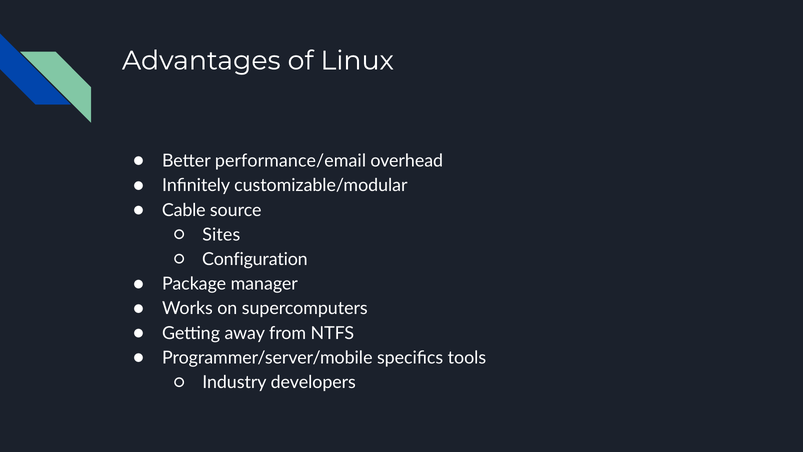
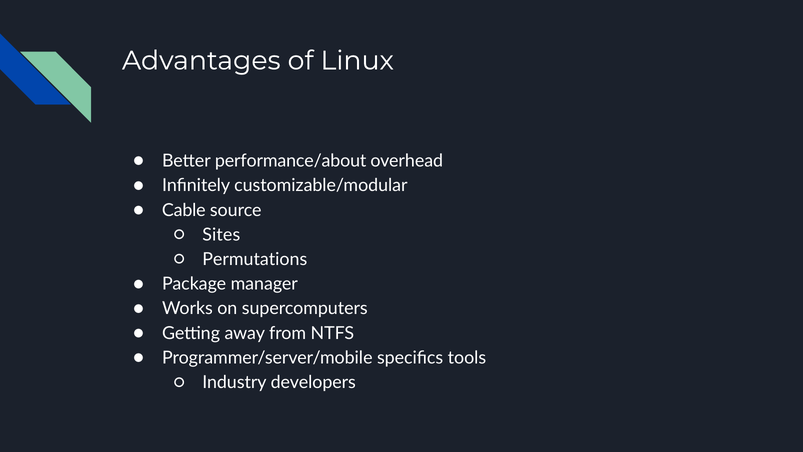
performance/email: performance/email -> performance/about (291, 161)
Configuration: Configuration -> Permutations (255, 259)
